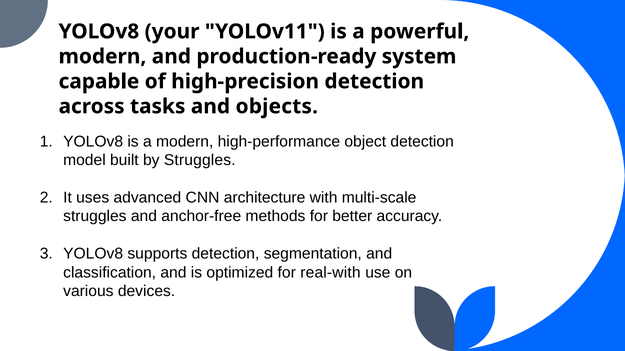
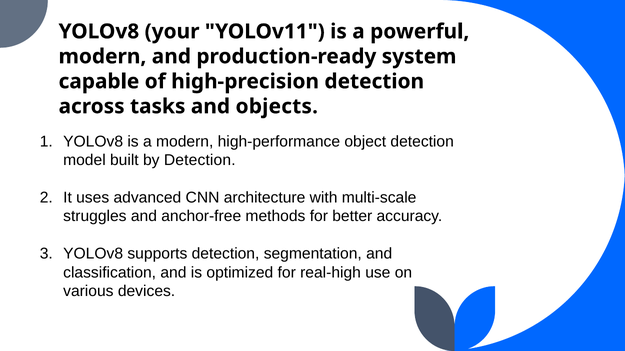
by Struggles: Struggles -> Detection (200, 160)
real-with: real-with -> real-high (331, 273)
